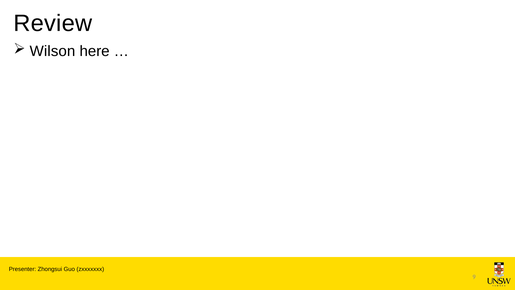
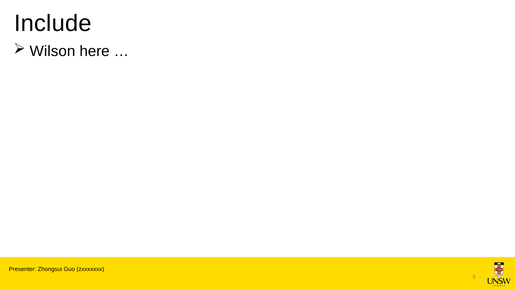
Review: Review -> Include (53, 23)
